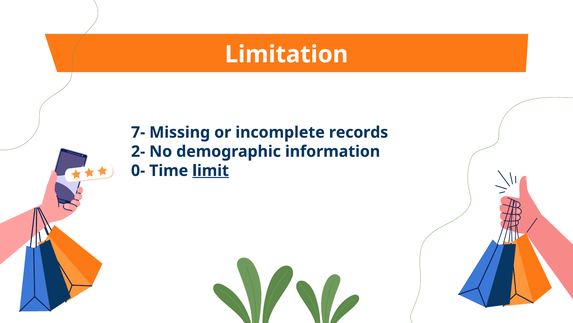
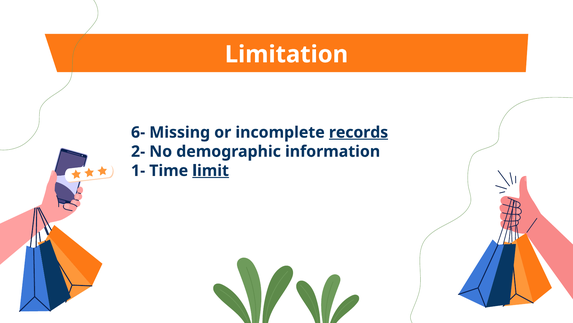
7-: 7- -> 6- (138, 132)
records underline: none -> present (359, 132)
0-: 0- -> 1- (138, 170)
